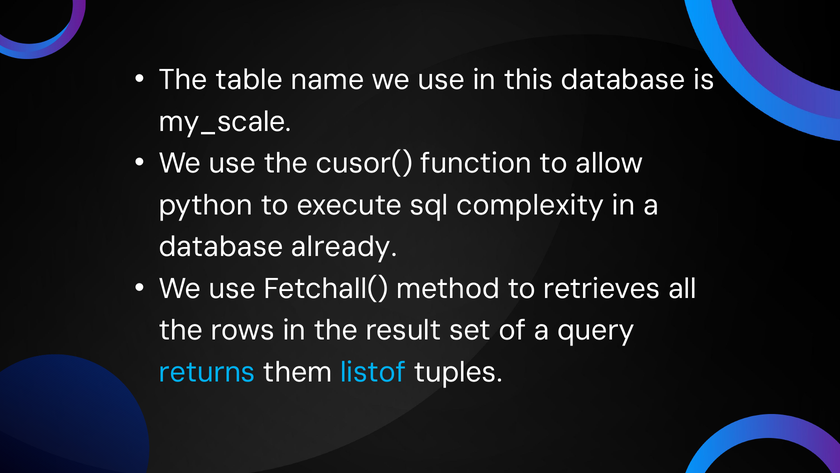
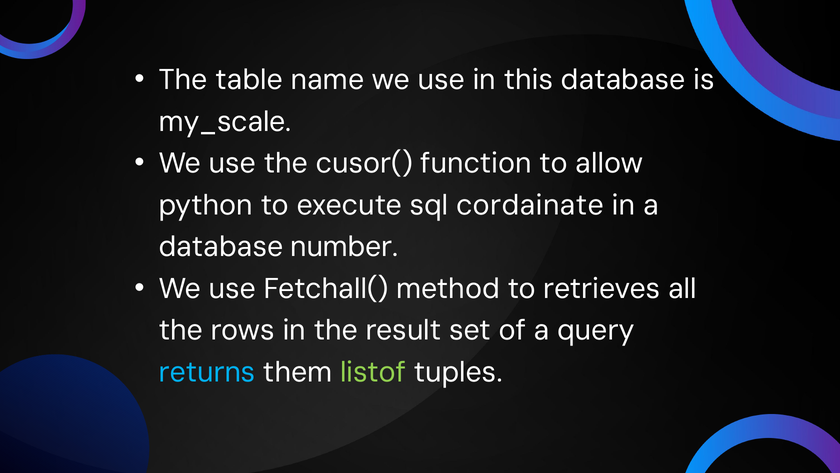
complexity: complexity -> cordainate (530, 205)
already: already -> number (344, 247)
listof colour: light blue -> light green (373, 372)
